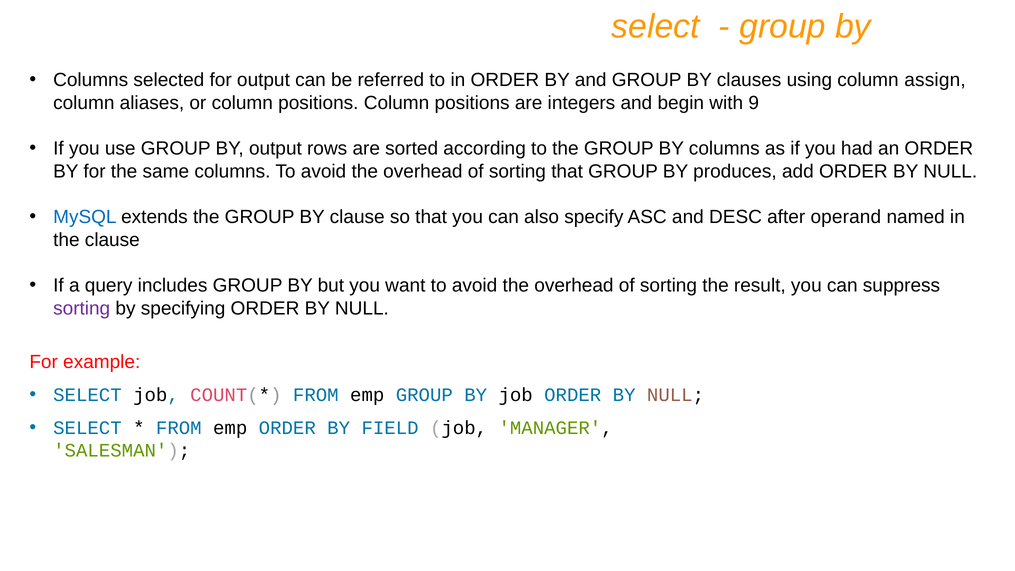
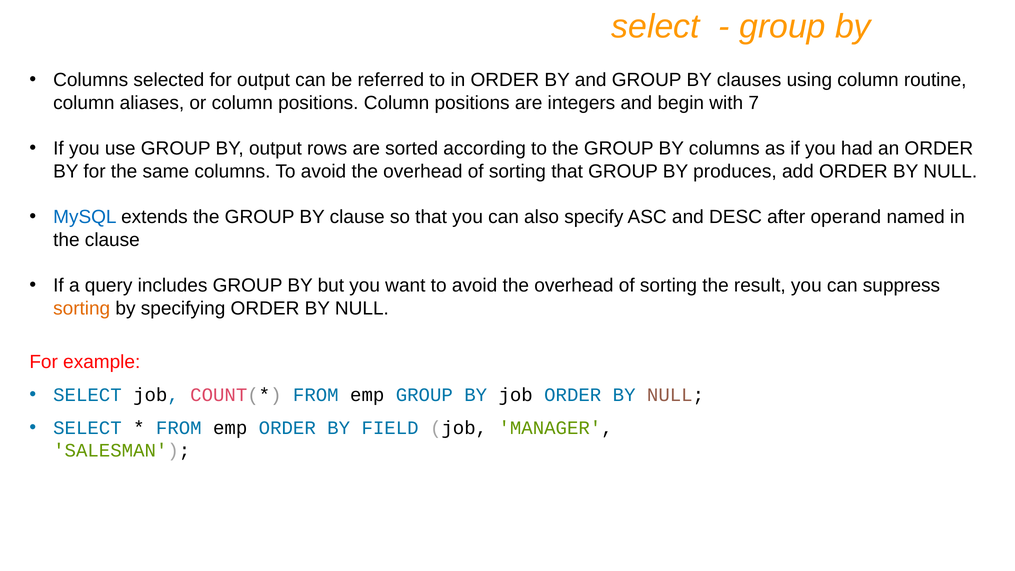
assign: assign -> routine (935, 80)
9: 9 -> 7 (754, 103)
sorting colour: purple -> orange (82, 308)
